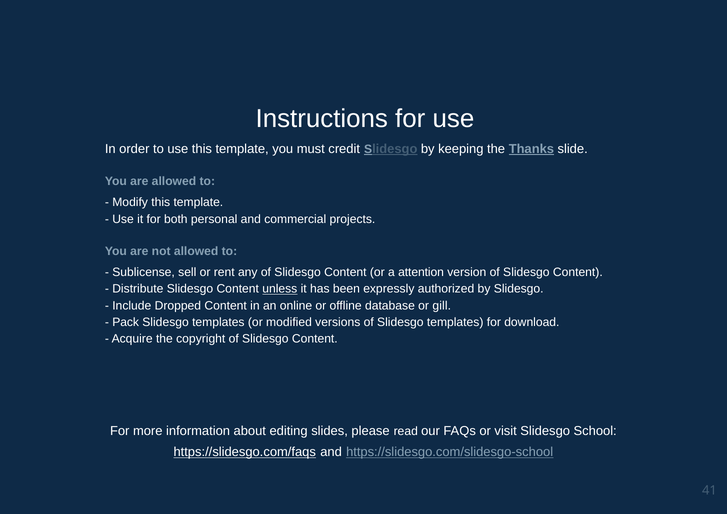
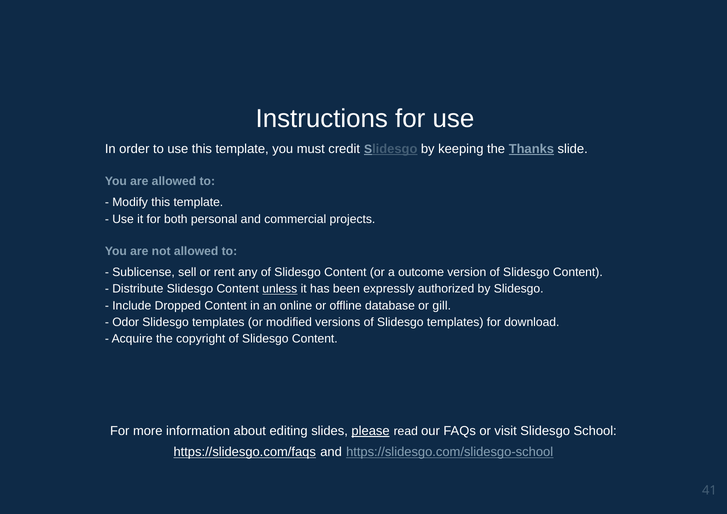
attention: attention -> outcome (421, 272)
Pack: Pack -> Odor (126, 322)
please underline: none -> present (371, 431)
